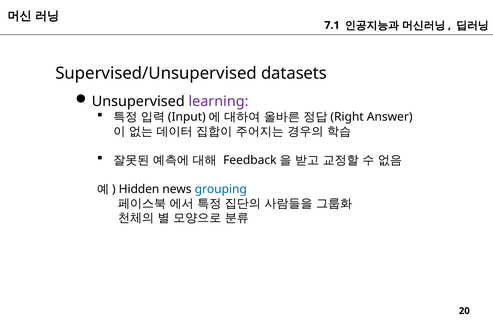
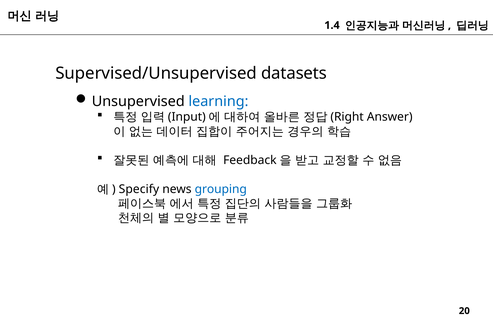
7.1: 7.1 -> 1.4 (332, 25)
learning colour: purple -> blue (218, 101)
Hidden: Hidden -> Specify (139, 189)
